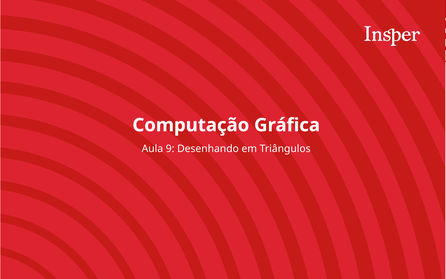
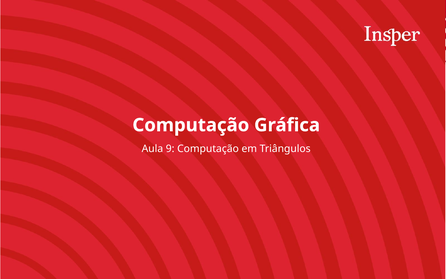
9 Desenhando: Desenhando -> Computação (208, 149)
